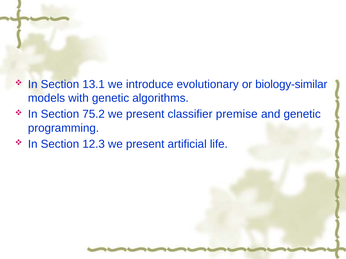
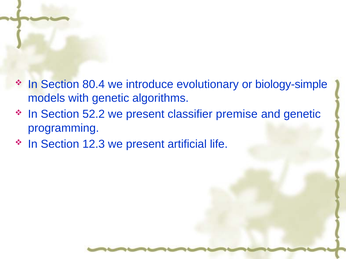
13.1: 13.1 -> 80.4 (94, 84)
biology-similar: biology-similar -> biology-simple (291, 84)
75.2: 75.2 -> 52.2 (94, 114)
